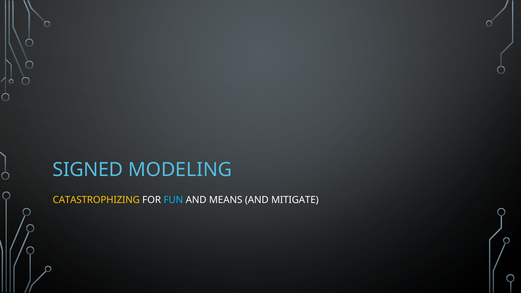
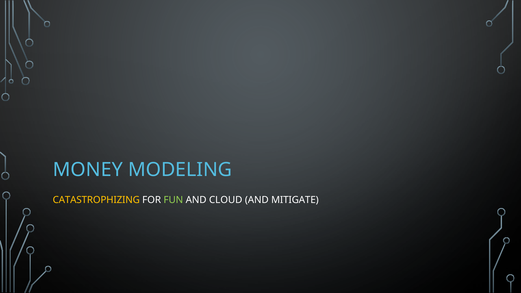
SIGNED: SIGNED -> MONEY (88, 170)
FUN colour: light blue -> light green (173, 200)
MEANS: MEANS -> CLOUD (226, 200)
